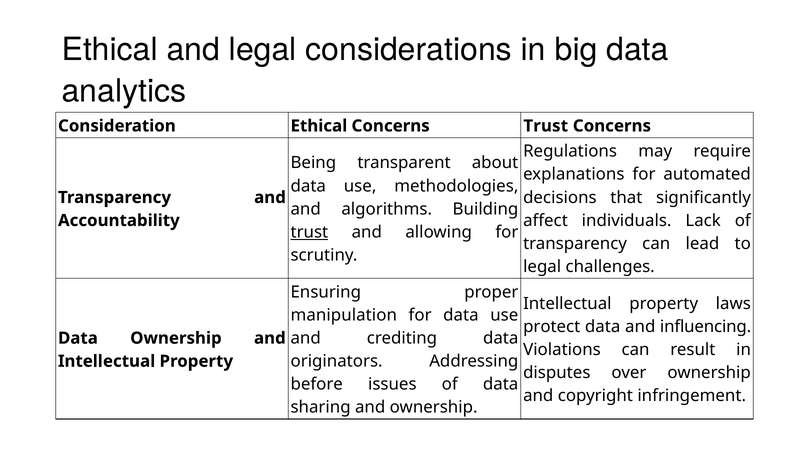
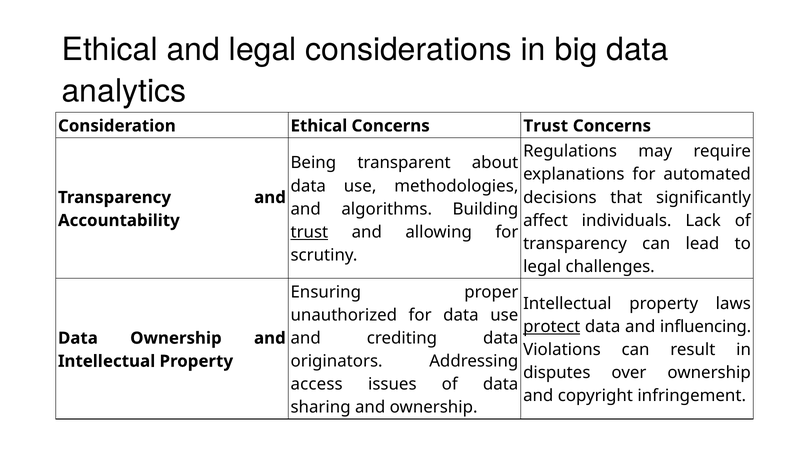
manipulation: manipulation -> unauthorized (344, 315)
protect underline: none -> present (552, 327)
before: before -> access (317, 384)
